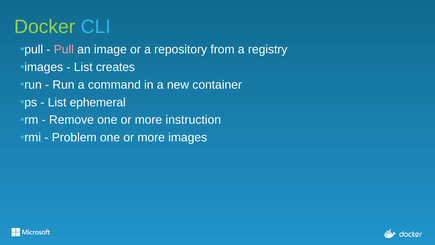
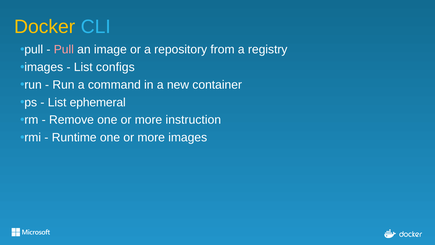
Docker colour: light green -> yellow (45, 27)
creates: creates -> configs (115, 67)
Problem: Problem -> Runtime (74, 137)
